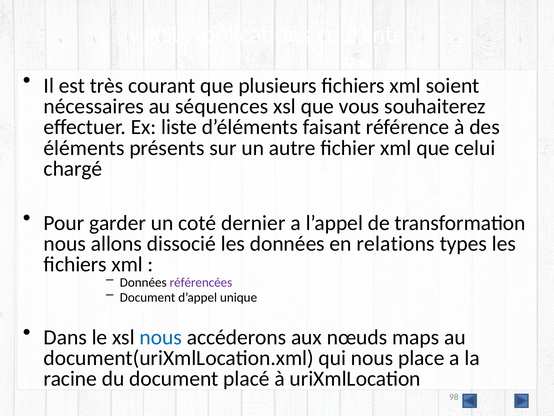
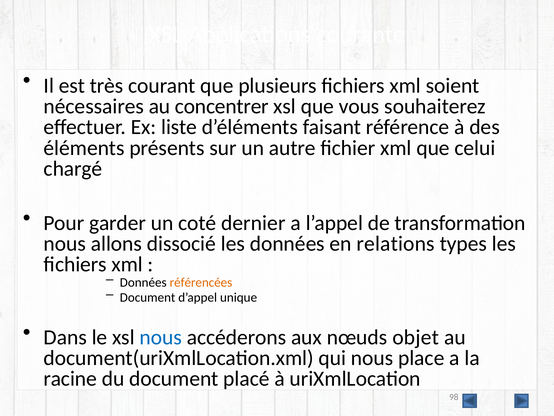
séquences: séquences -> concentrer (222, 106)
référencées colour: purple -> orange (201, 282)
maps: maps -> objet (416, 337)
